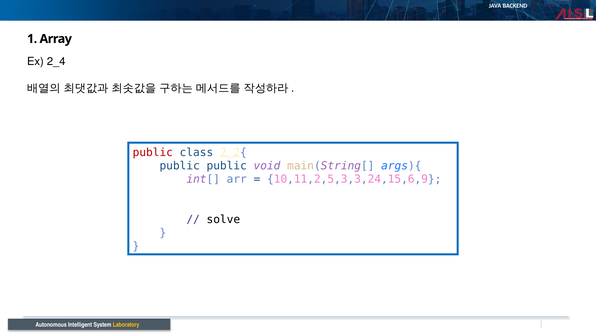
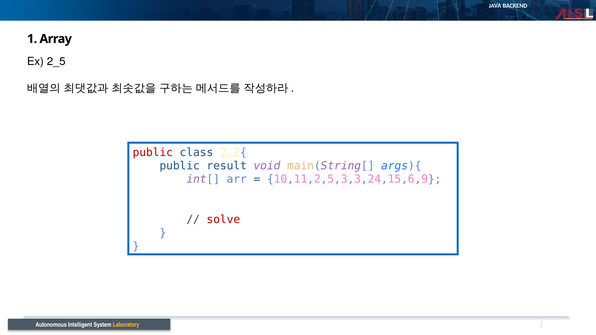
2_4: 2_4 -> 2_5 (56, 62)
public public: public -> result (227, 166)
solve colour: black -> red (223, 220)
